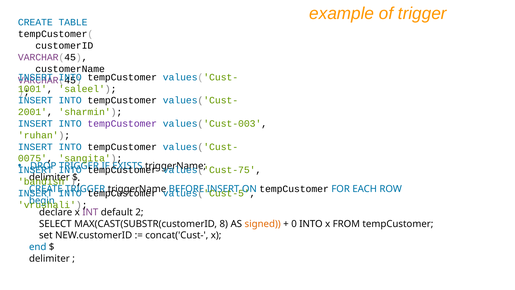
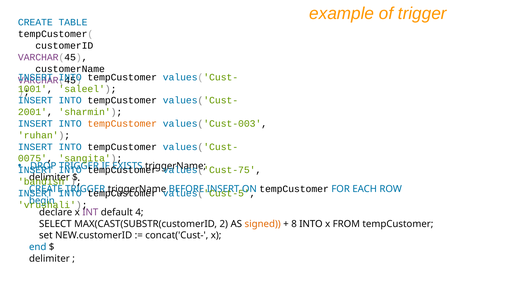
tempCustomer colour: purple -> orange (122, 123)
2: 2 -> 4 (139, 212)
8: 8 -> 2 (224, 224)
0: 0 -> 8 (294, 224)
